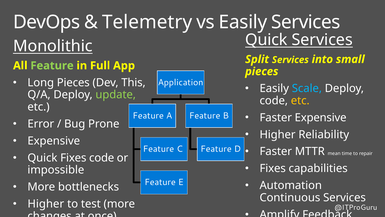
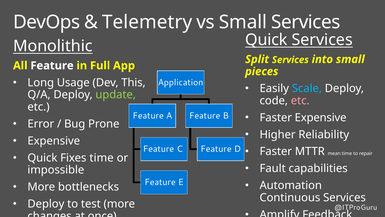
vs Easily: Easily -> Small (243, 22)
Feature colour: light green -> white (52, 66)
Long Pieces: Pieces -> Usage (73, 82)
etc colour: yellow -> pink (300, 100)
Fixes code: code -> time (102, 158)
Fixes: Fixes -> Fault (273, 168)
Higher: Higher -> Deploy (46, 204)
